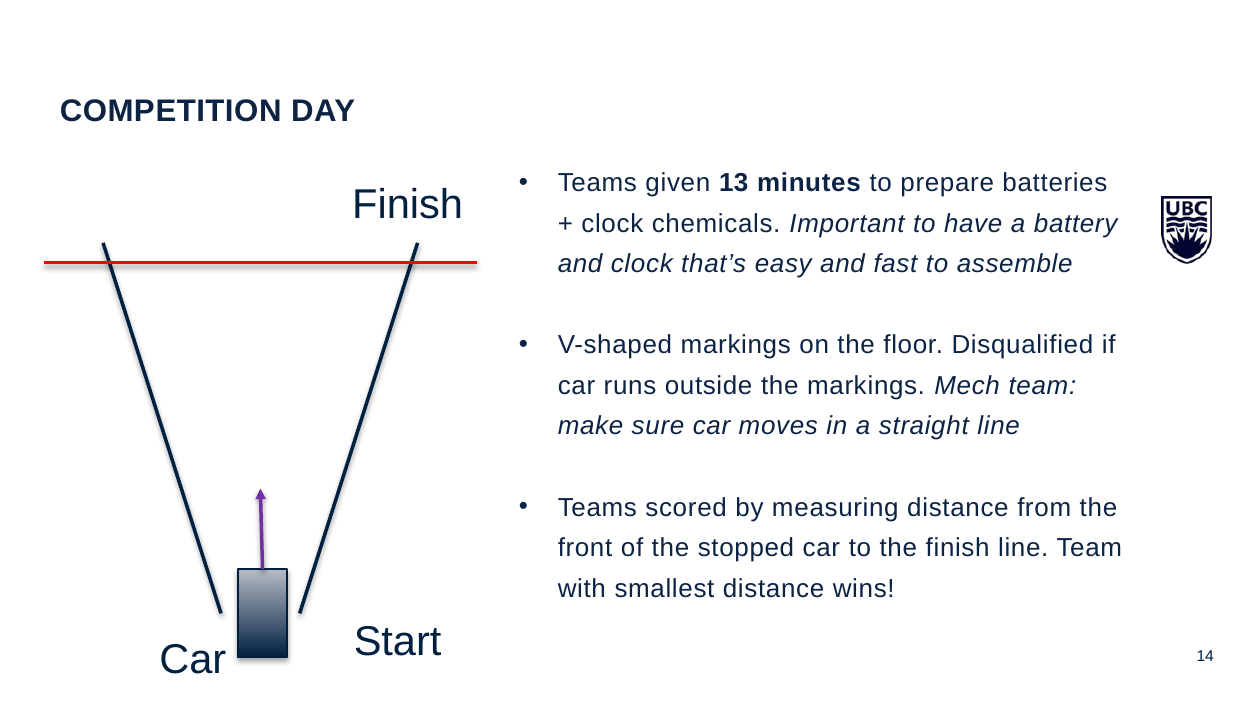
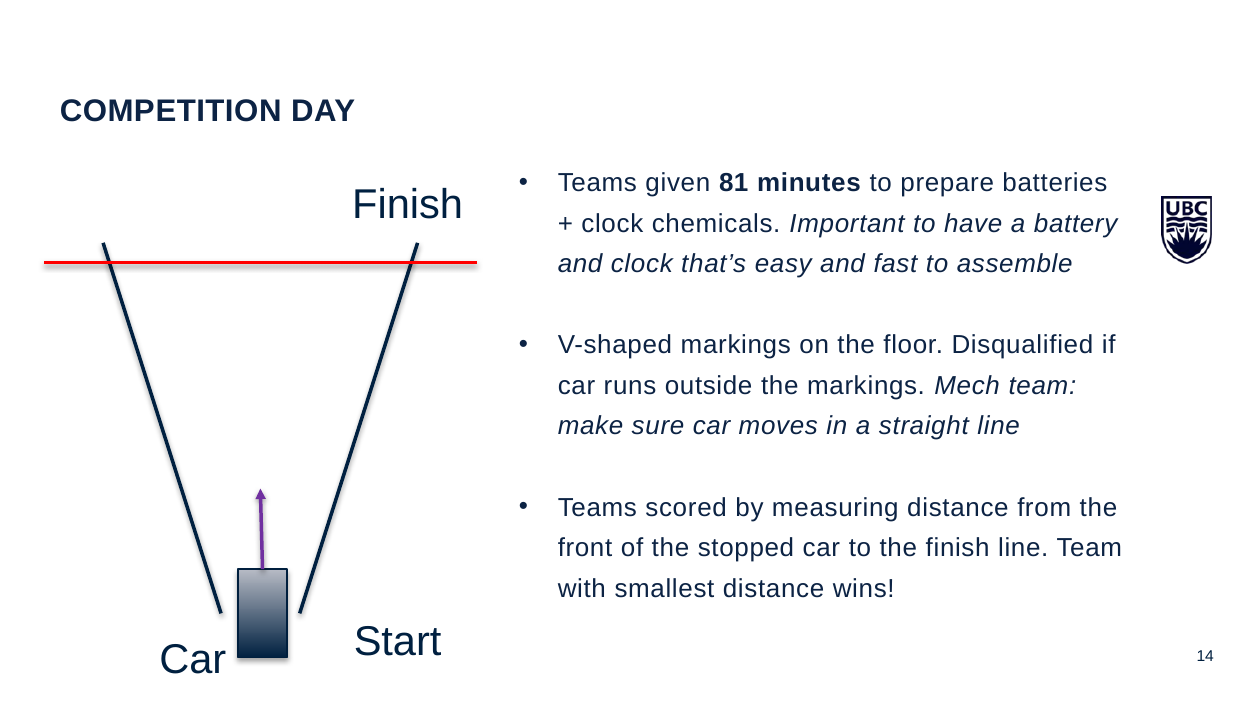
13: 13 -> 81 (734, 183)
